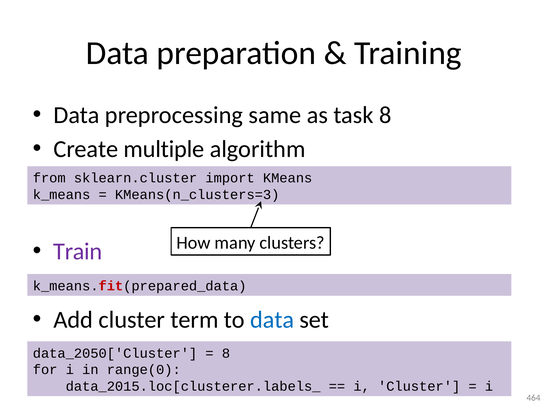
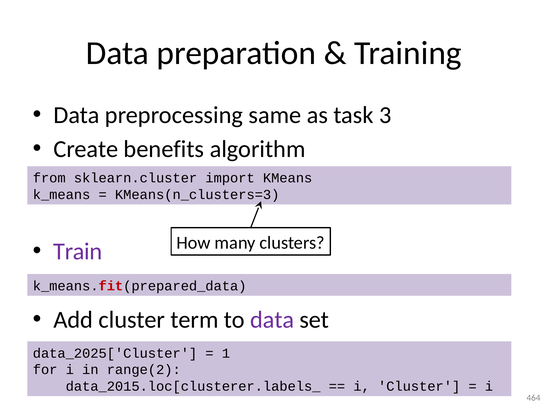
task 8: 8 -> 3 (385, 115)
multiple: multiple -> benefits (164, 149)
data colour: blue -> purple (272, 320)
data_2050['Cluster: data_2050['Cluster -> data_2025['Cluster (115, 353)
8: 8 -> 1 (226, 353)
range(0: range(0 -> range(2 (144, 370)
